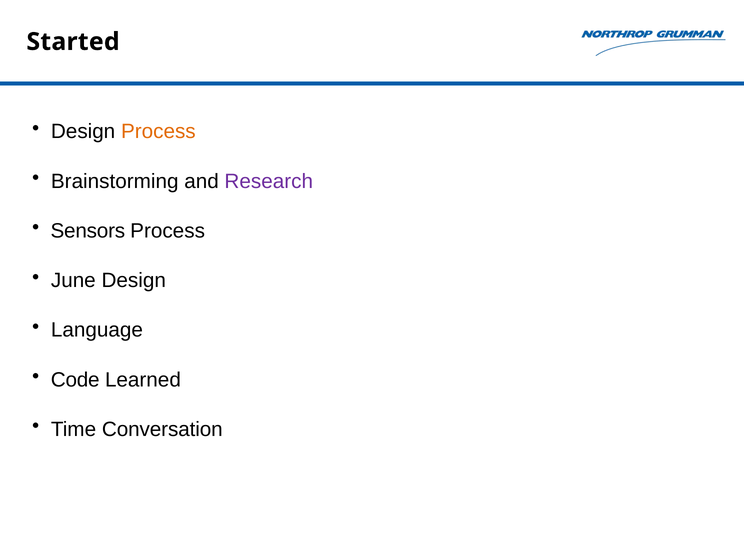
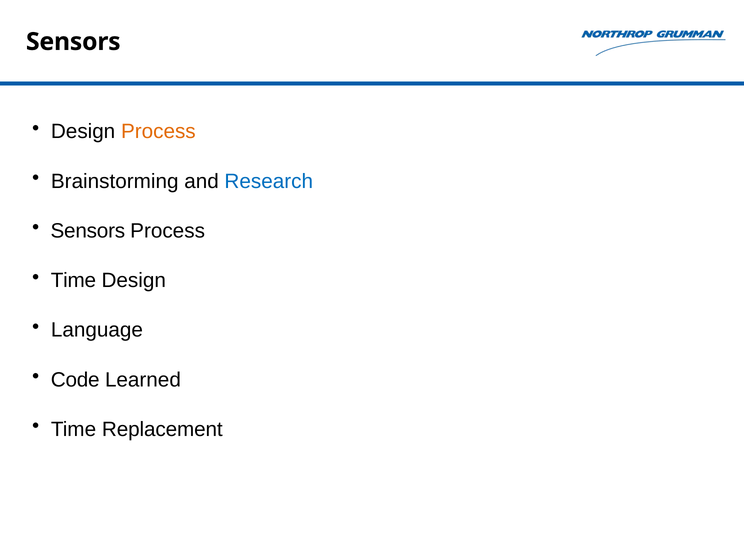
Started: Started -> Sensors (73, 42)
Research colour: purple -> blue (269, 181)
June: June -> Time (73, 281)
Conversation: Conversation -> Replacement (162, 429)
